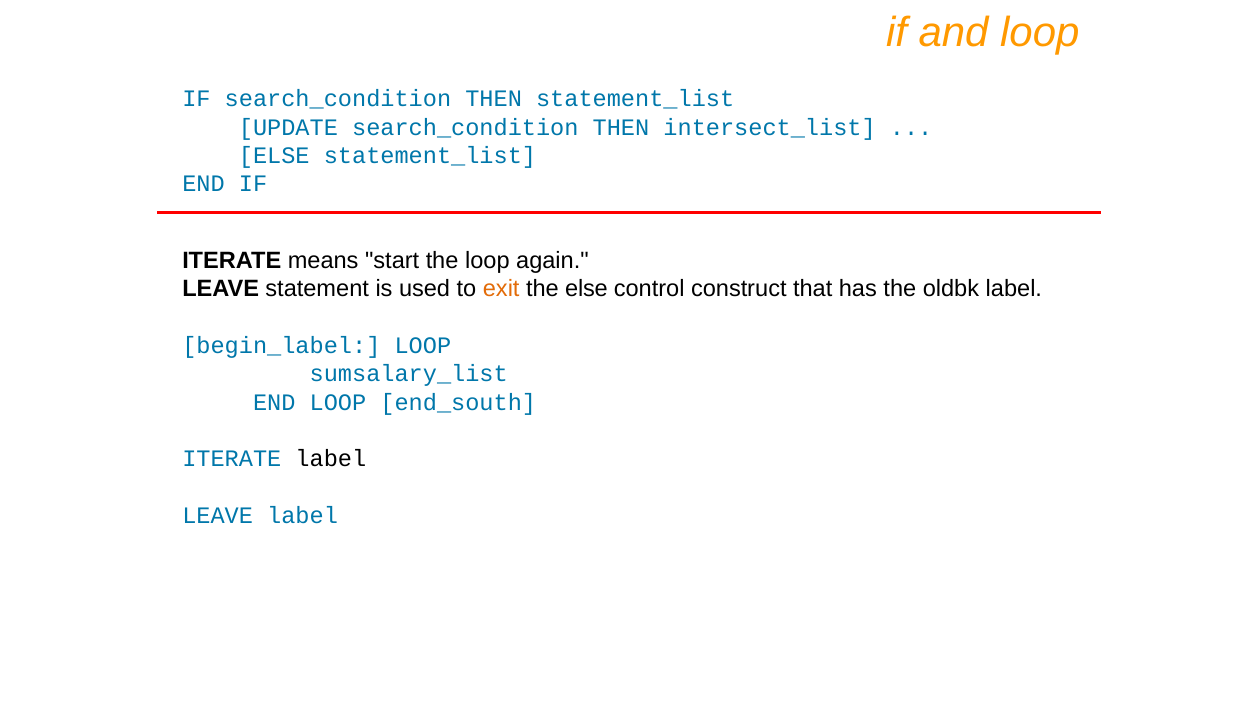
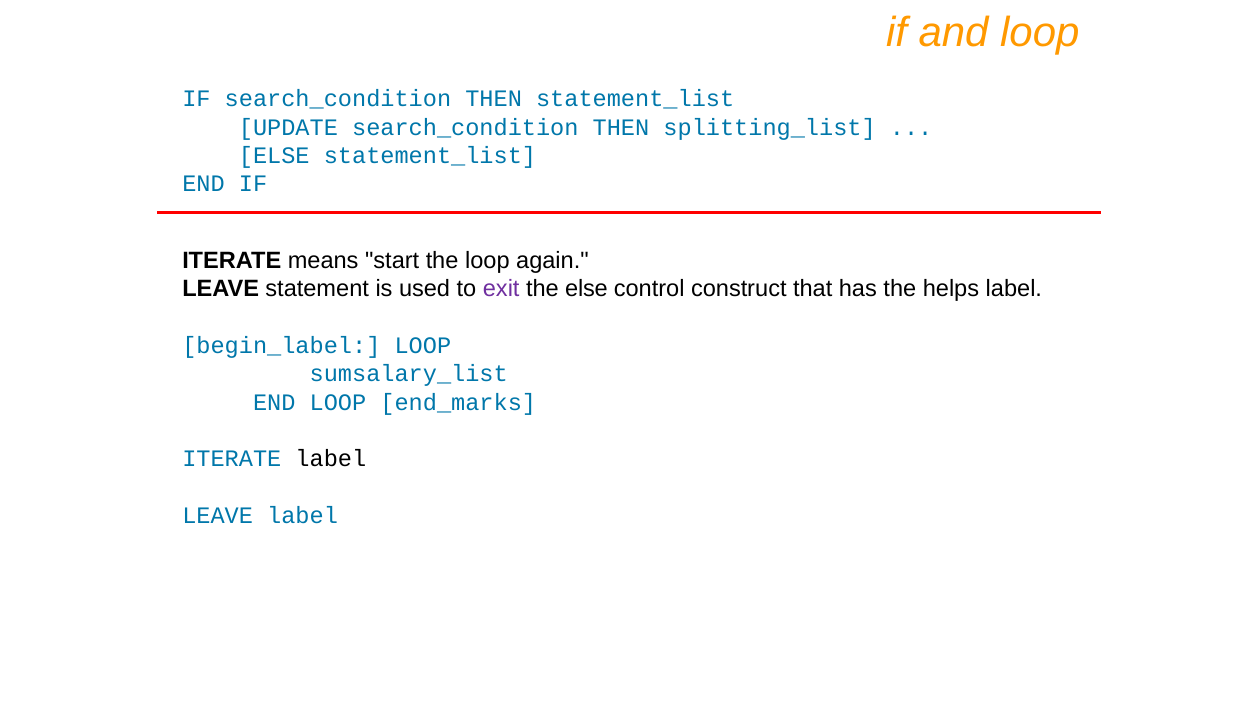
intersect_list: intersect_list -> splitting_list (770, 127)
exit colour: orange -> purple (501, 289)
oldbk: oldbk -> helps (951, 289)
end_south: end_south -> end_marks (458, 402)
